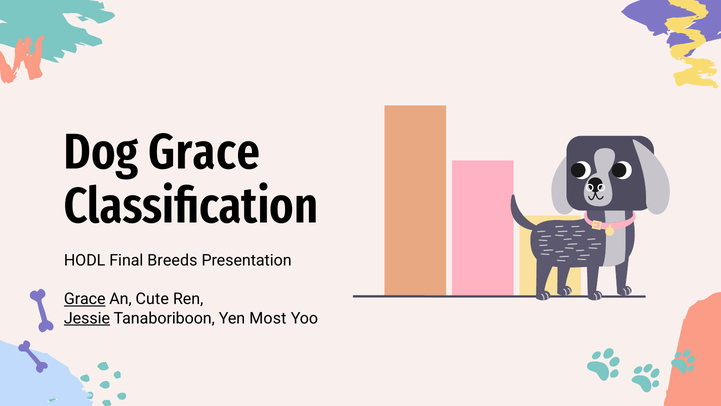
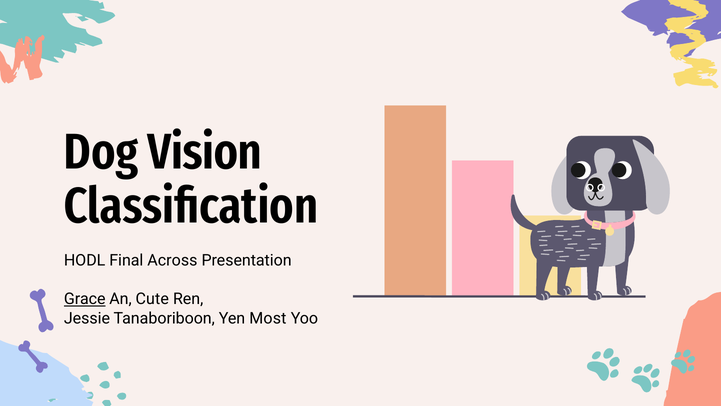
Dog Grace: Grace -> Vision (205, 152)
Breeds: Breeds -> Across (172, 260)
Jessie underline: present -> none (87, 318)
